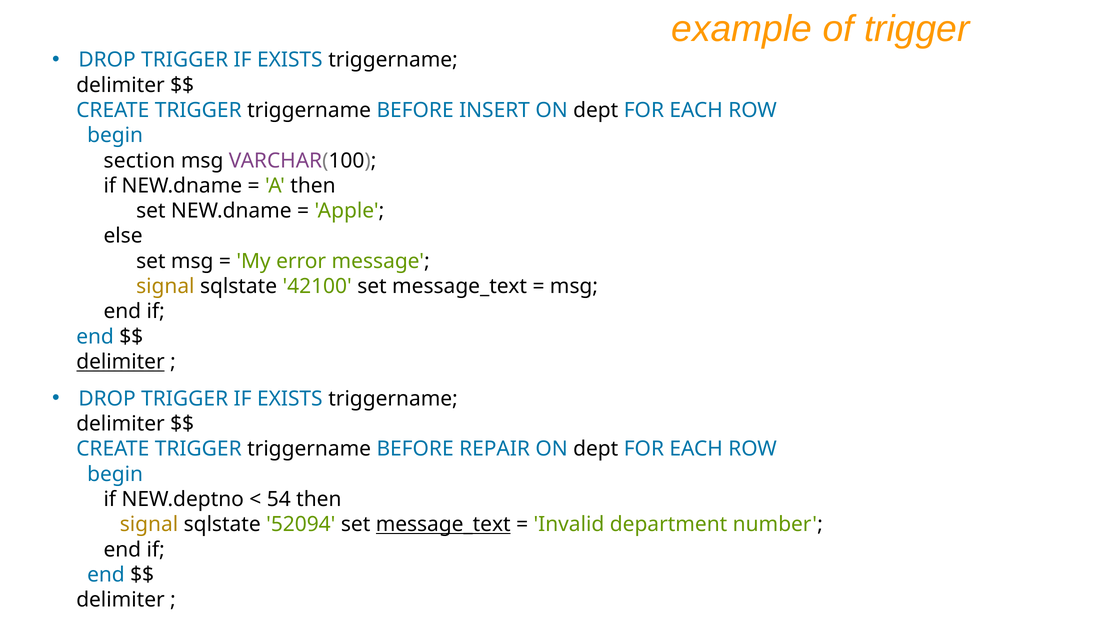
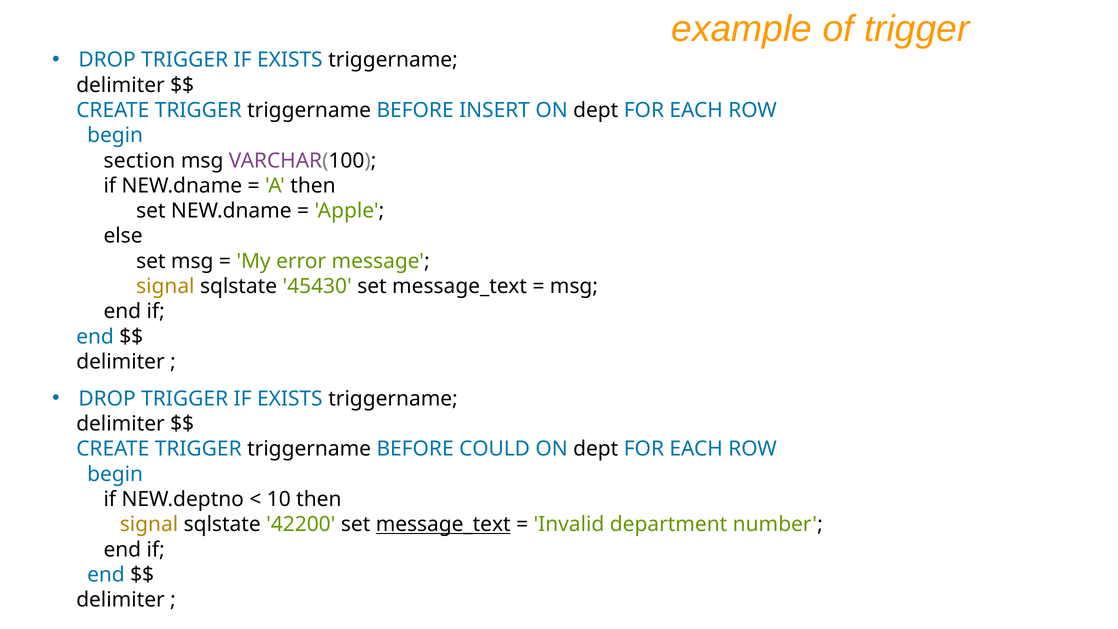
42100: 42100 -> 45430 (317, 286)
delimiter underline: present -> none (120, 362)
REPAIR: REPAIR -> COULD (495, 449)
54: 54 -> 10 (279, 499)
52094: 52094 -> 42200 (301, 524)
